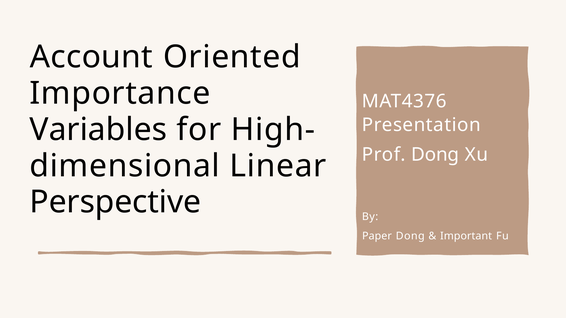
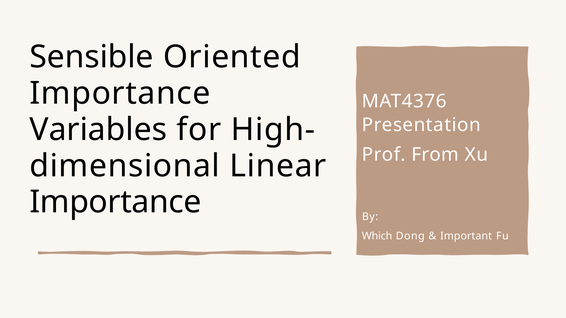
Account: Account -> Sensible (92, 57)
Prof Dong: Dong -> From (435, 155)
Perspective: Perspective -> Importance (115, 202)
Paper: Paper -> Which (377, 236)
